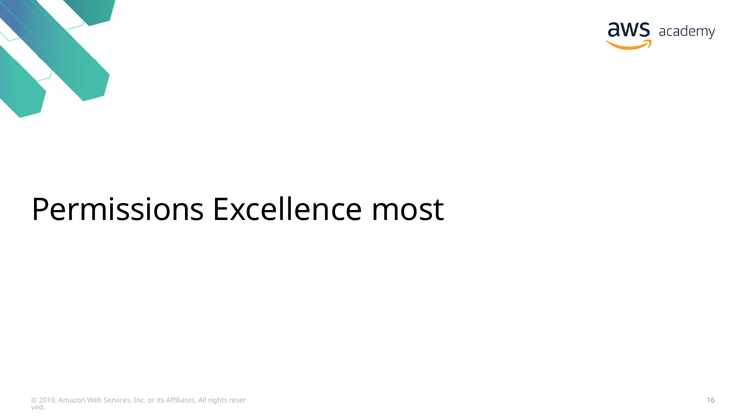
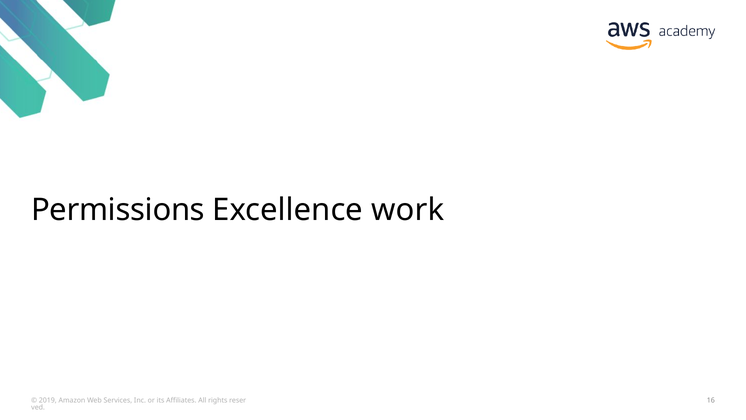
most: most -> work (408, 210)
